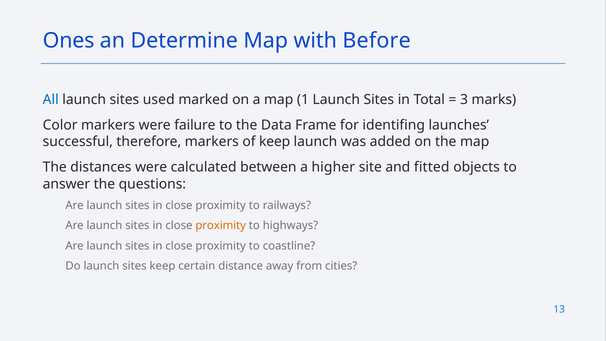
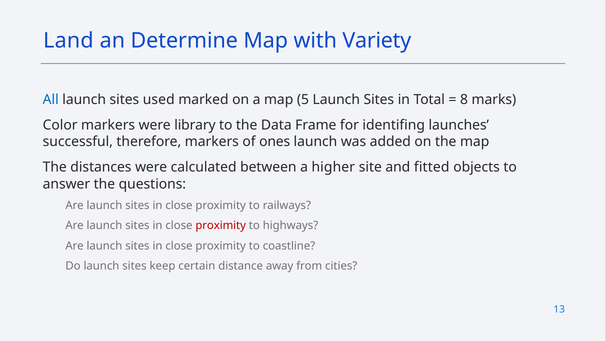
Ones: Ones -> Land (68, 40)
Before: Before -> Variety (377, 40)
1: 1 -> 5 (303, 100)
3: 3 -> 8 (464, 100)
failure: failure -> library (195, 125)
of keep: keep -> ones (275, 142)
proximity colour: orange -> red (221, 226)
